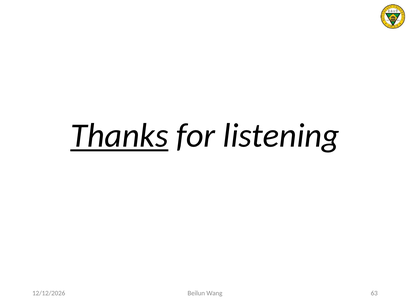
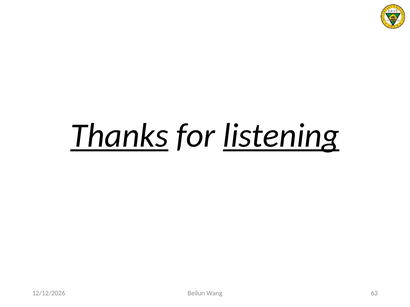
listening underline: none -> present (281, 136)
